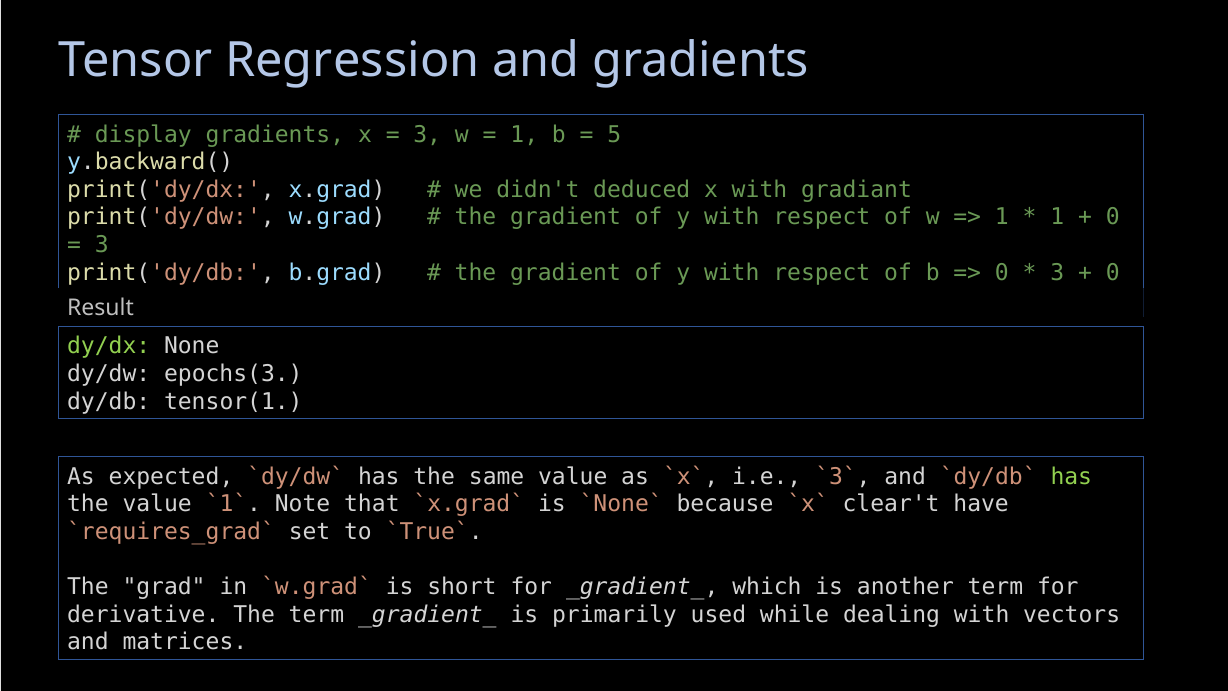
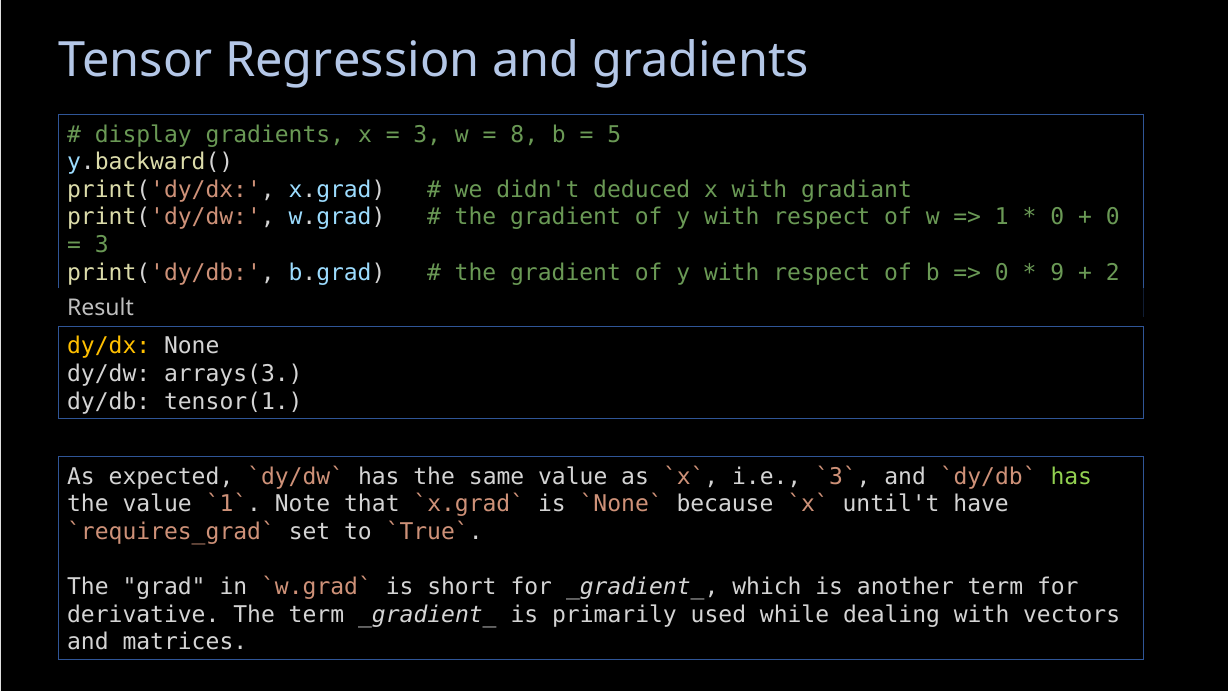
1: 1 -> 8 (524, 134)
1: 1 -> 0 (1057, 217)
3: 3 -> 9 (1057, 273)
0: 0 -> 2 (1113, 273)
dy/dx colour: light green -> yellow (109, 346)
epochs(3: epochs(3 -> arrays(3 (233, 374)
clear't: clear't -> until't (891, 504)
